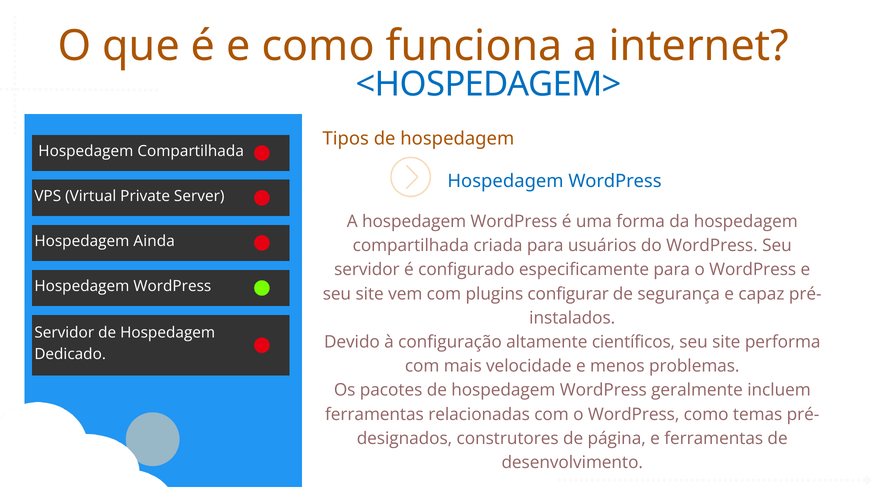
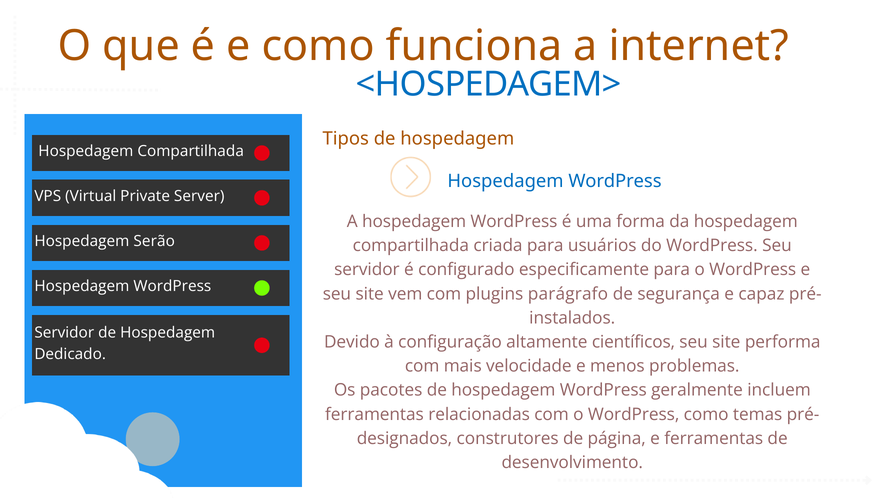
Ainda: Ainda -> Serão (154, 241)
configurar: configurar -> parágrafo (568, 294)
